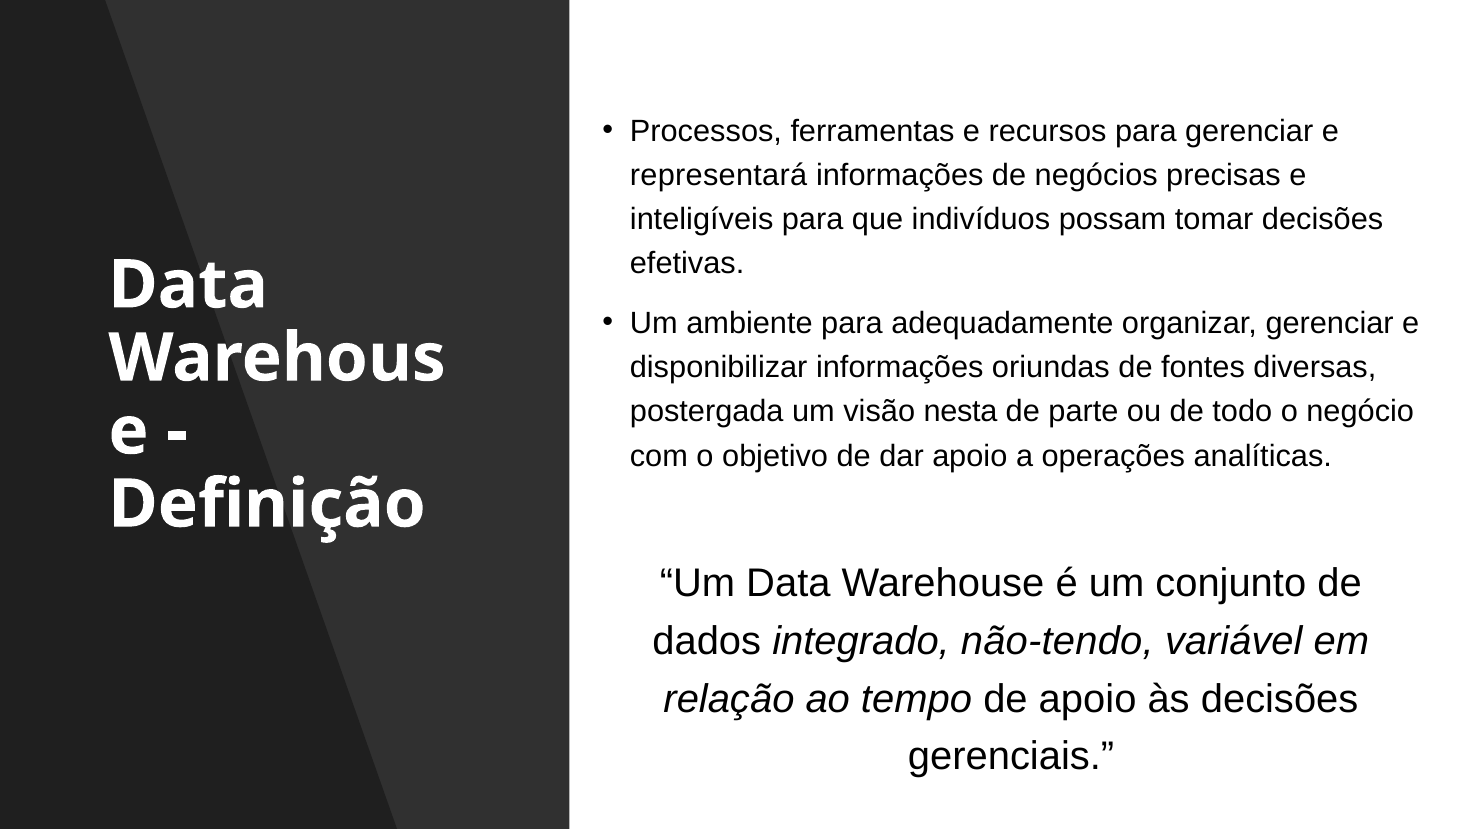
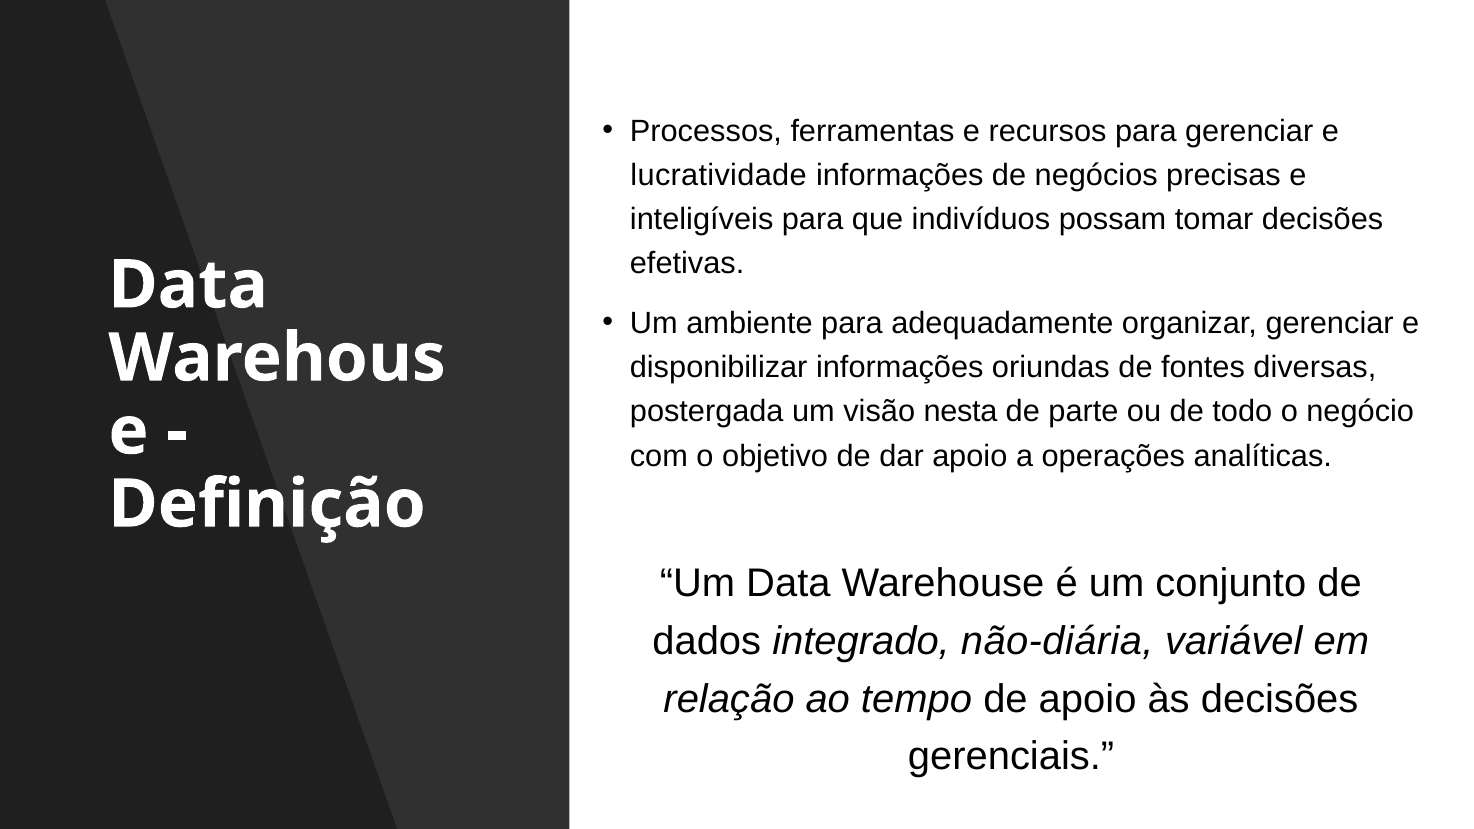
representará: representará -> lucratividade (719, 175)
não-tendo: não-tendo -> não-diária (1057, 641)
